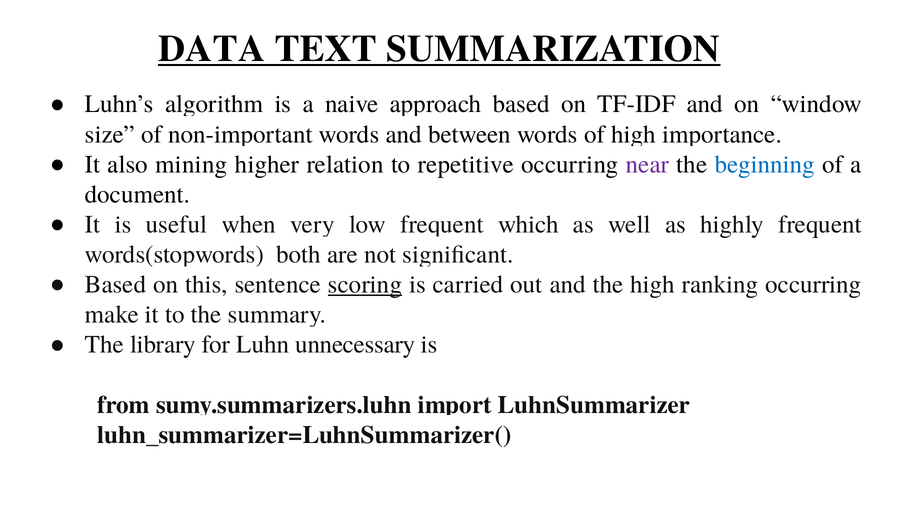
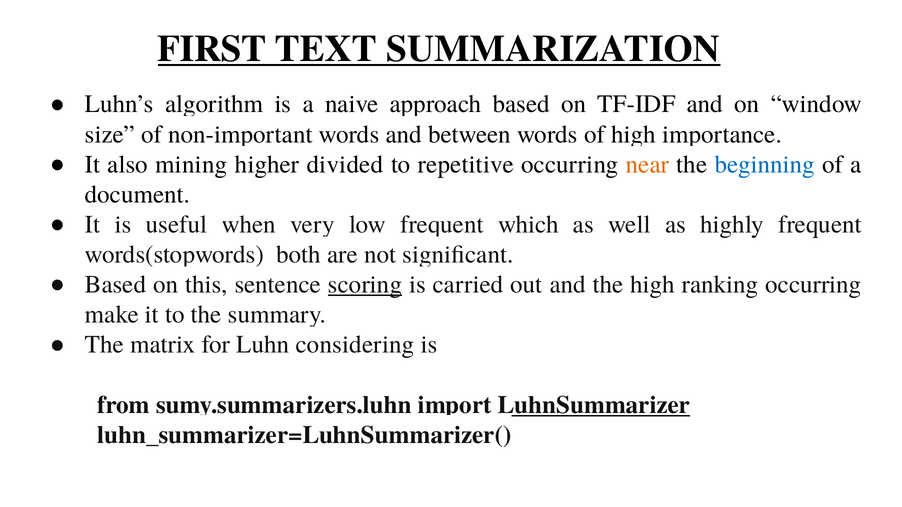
DATA: DATA -> FIRST (212, 49)
relation: relation -> divided (345, 164)
near colour: purple -> orange (647, 164)
library: library -> matrix (163, 345)
unnecessary: unnecessary -> considering (355, 345)
LuhnSummarizer underline: none -> present (594, 405)
